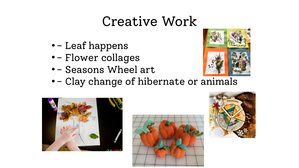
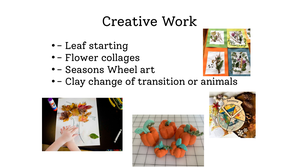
happens: happens -> starting (109, 46)
hibernate: hibernate -> transition (161, 82)
